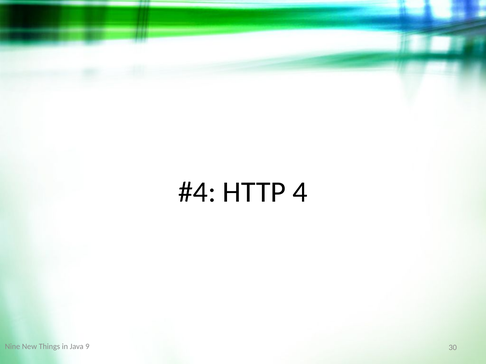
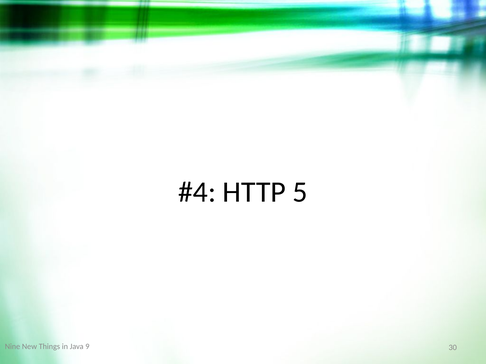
4: 4 -> 5 (300, 192)
